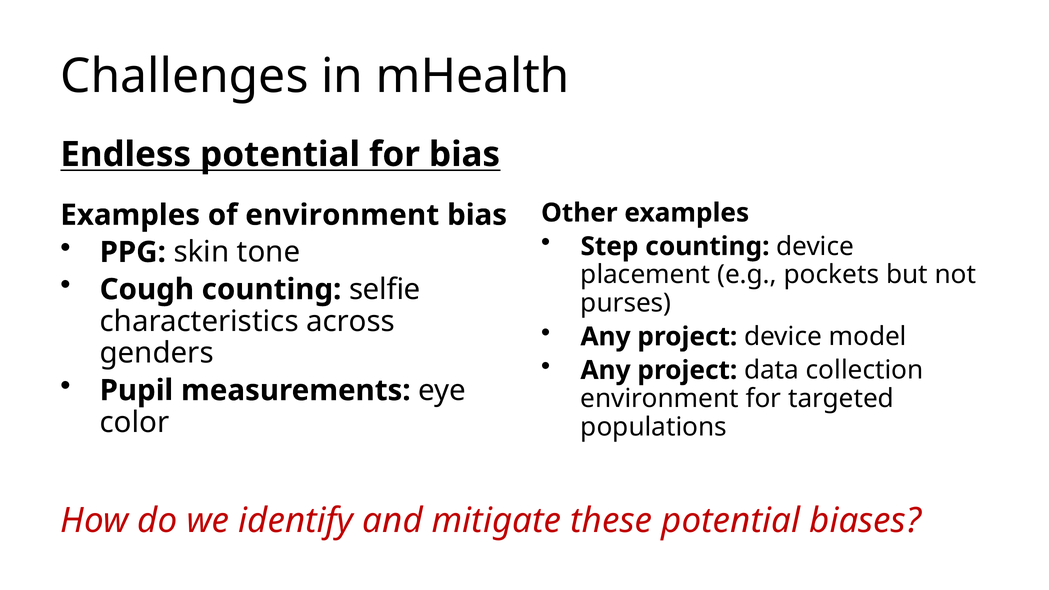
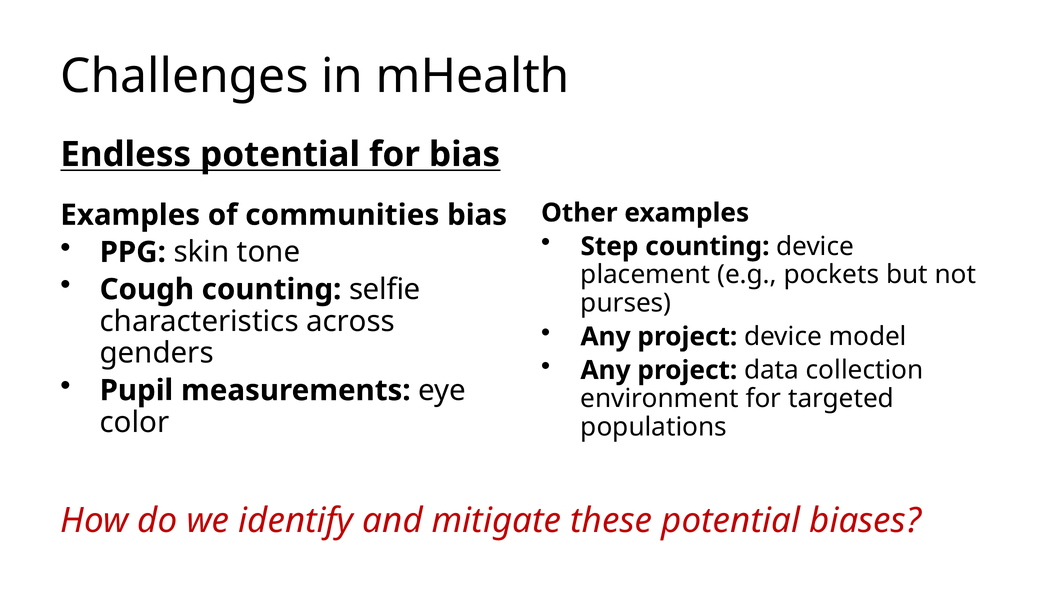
of environment: environment -> communities (342, 215)
